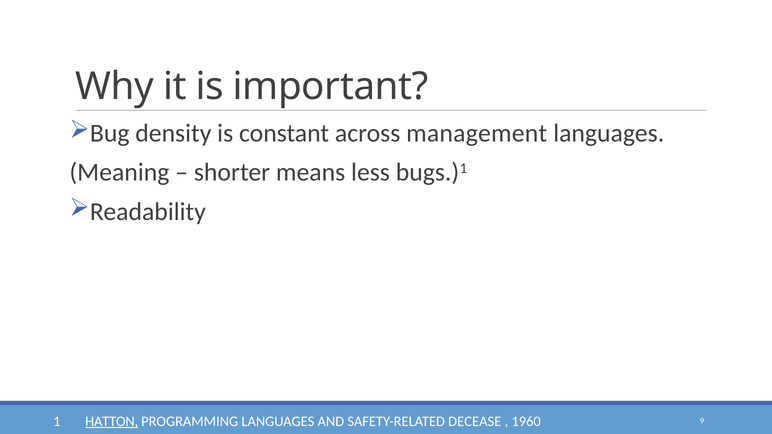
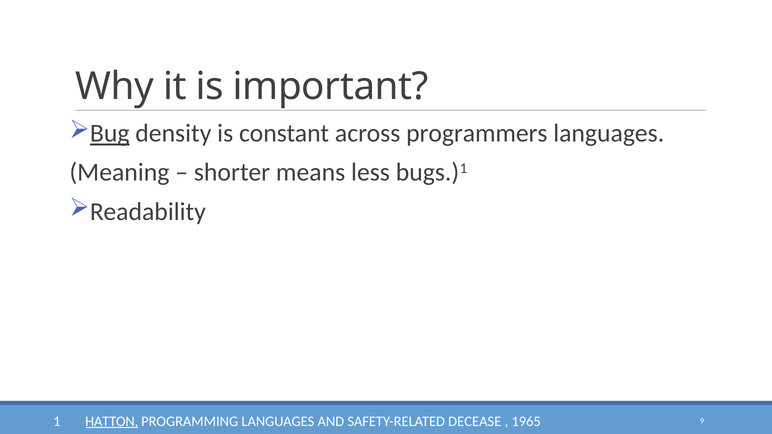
Bug underline: none -> present (110, 134)
management: management -> programmers (477, 134)
1960: 1960 -> 1965 (526, 422)
